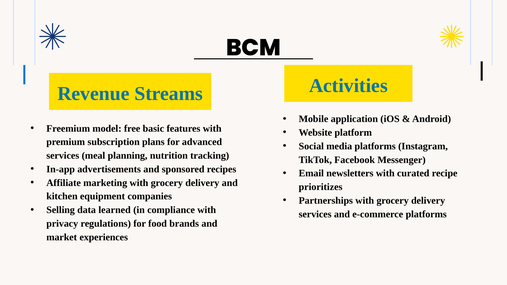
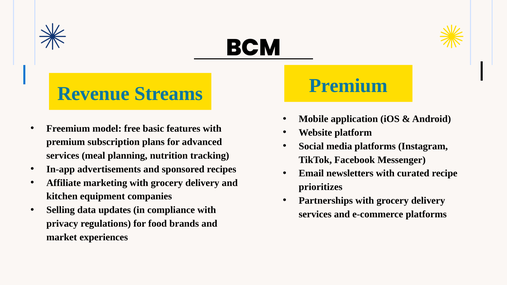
Activities: Activities -> Premium (348, 86)
learned: learned -> updates (115, 210)
